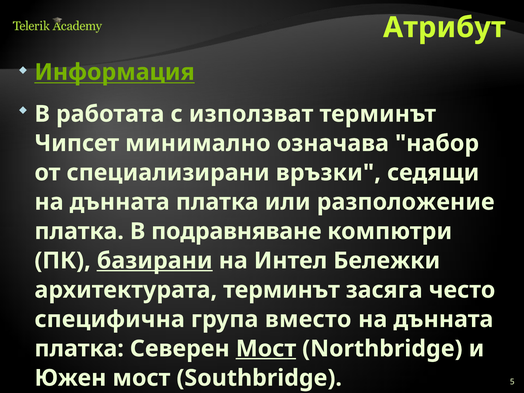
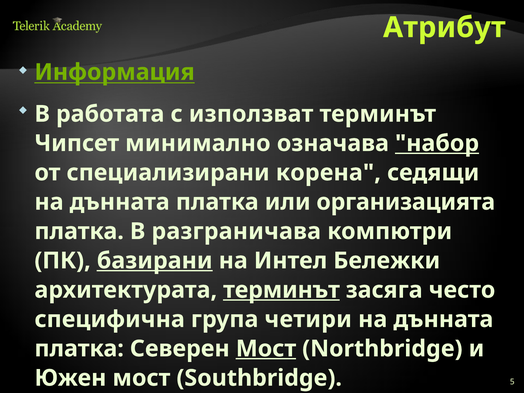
набор underline: none -> present (437, 143)
връзки: връзки -> корена (328, 173)
разположение: разположение -> организацията (406, 202)
подравняване: подравняване -> разграничава (236, 231)
терминът underline: none -> present (282, 290)
вместо: вместо -> четири (308, 319)
